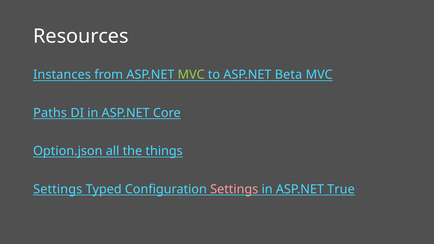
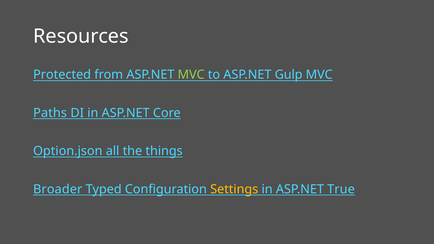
Instances: Instances -> Protected (62, 75)
Beta: Beta -> Gulp (289, 75)
Settings: Settings -> Broader (58, 189)
Settings colour: pink -> yellow (234, 189)
